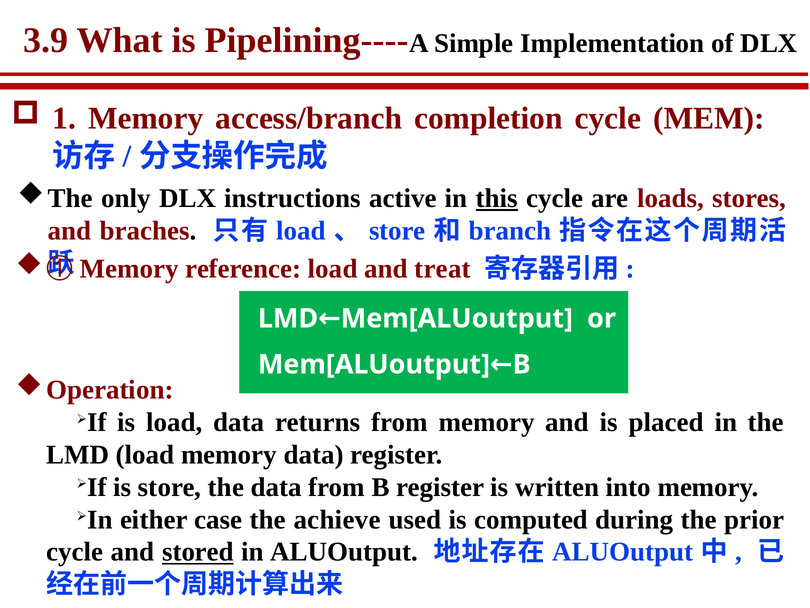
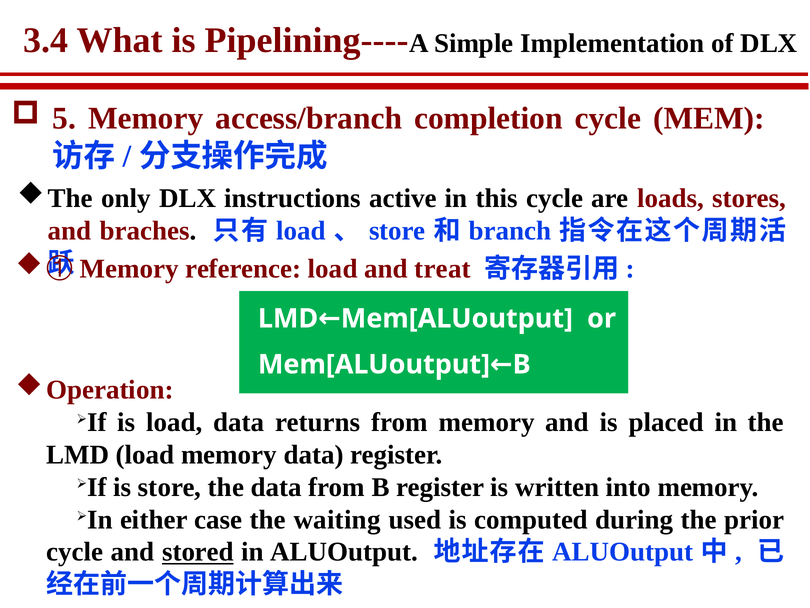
3.9: 3.9 -> 3.4 (46, 40)
1: 1 -> 5 (64, 118)
this underline: present -> none (497, 198)
achieve: achieve -> waiting (337, 519)
